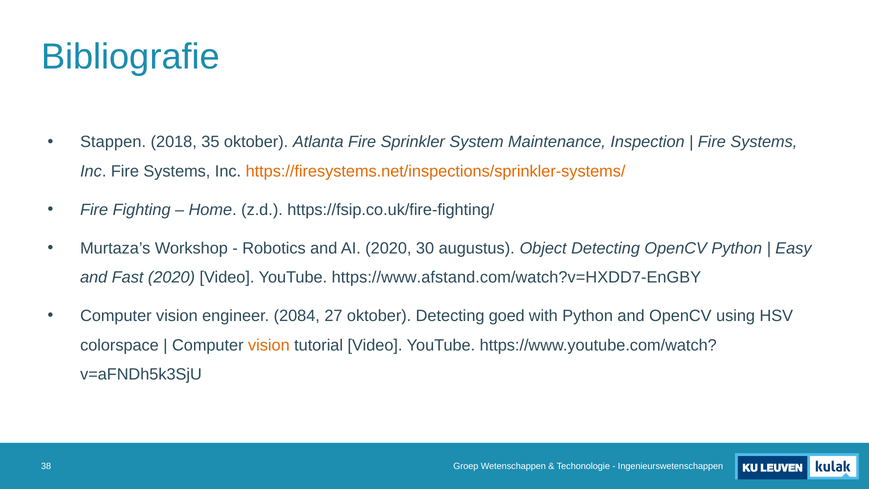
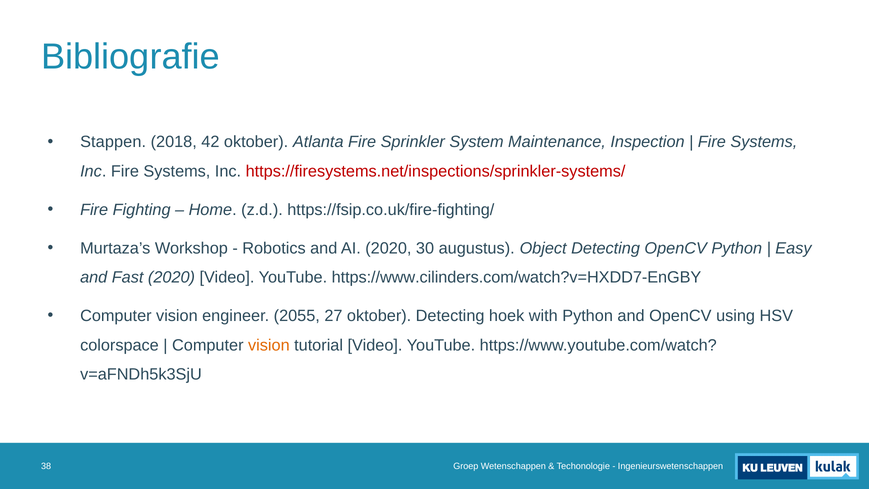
35: 35 -> 42 (210, 142)
https://firesystems.net/inspections/sprinkler-systems/ colour: orange -> red (436, 171)
https://www.afstand.com/watch?v=HXDD7-EnGBY: https://www.afstand.com/watch?v=HXDD7-EnGBY -> https://www.cilinders.com/watch?v=HXDD7-EnGBY (516, 277)
2084: 2084 -> 2055 (297, 316)
goed: goed -> hoek (507, 316)
